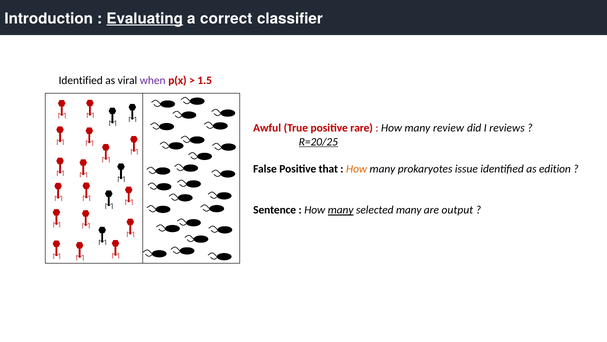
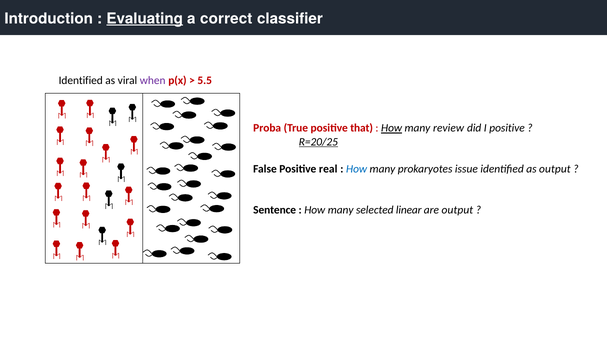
1.5: 1.5 -> 5.5 (205, 80)
Awful: Awful -> Proba (267, 128)
rare: rare -> that (362, 128)
How underline: none -> present (392, 128)
I reviews: reviews -> positive (507, 128)
that: that -> real (328, 169)
How colour: orange -> blue (357, 169)
as edition: edition -> output (555, 169)
many underline: present -> none (341, 210)
selected many: many -> linear (409, 210)
